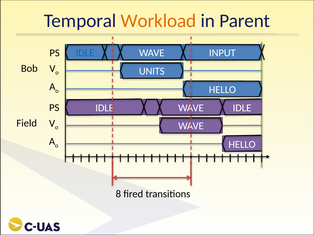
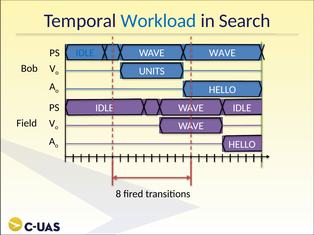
Workload colour: orange -> blue (158, 21)
Parent: Parent -> Search (245, 21)
INPUT: INPUT -> WAVE (222, 53)
